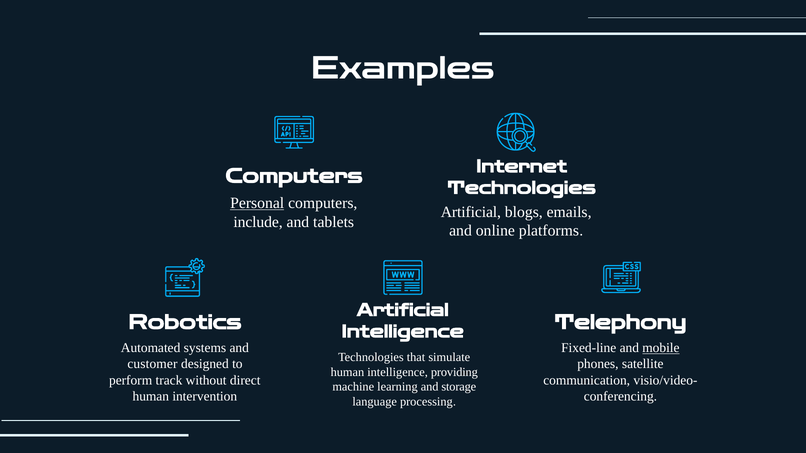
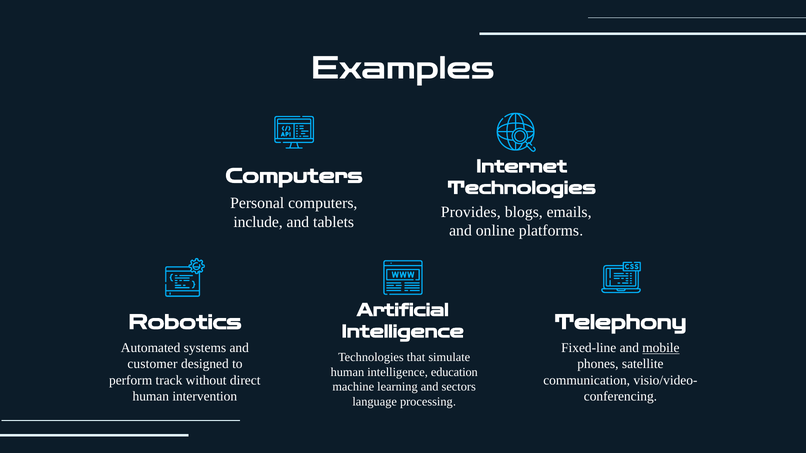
Personal underline: present -> none (257, 203)
Artificial: Artificial -> Provides (471, 212)
providing: providing -> education (454, 372)
storage: storage -> sectors (459, 387)
